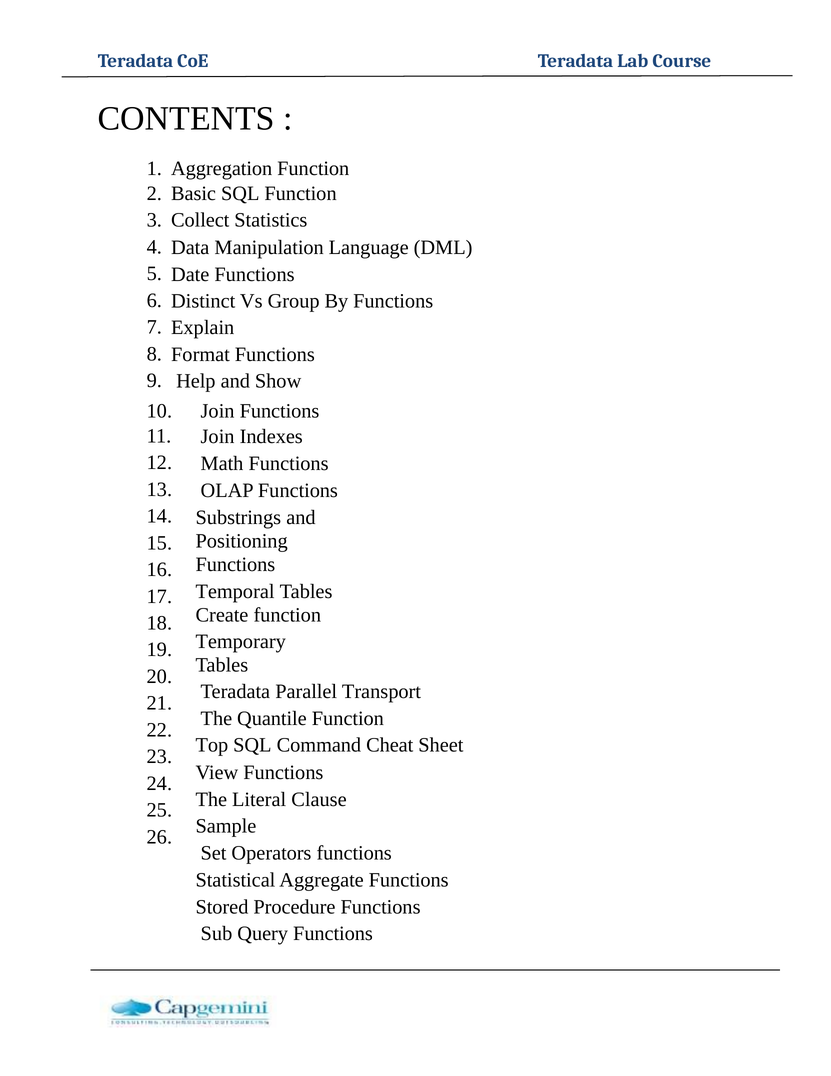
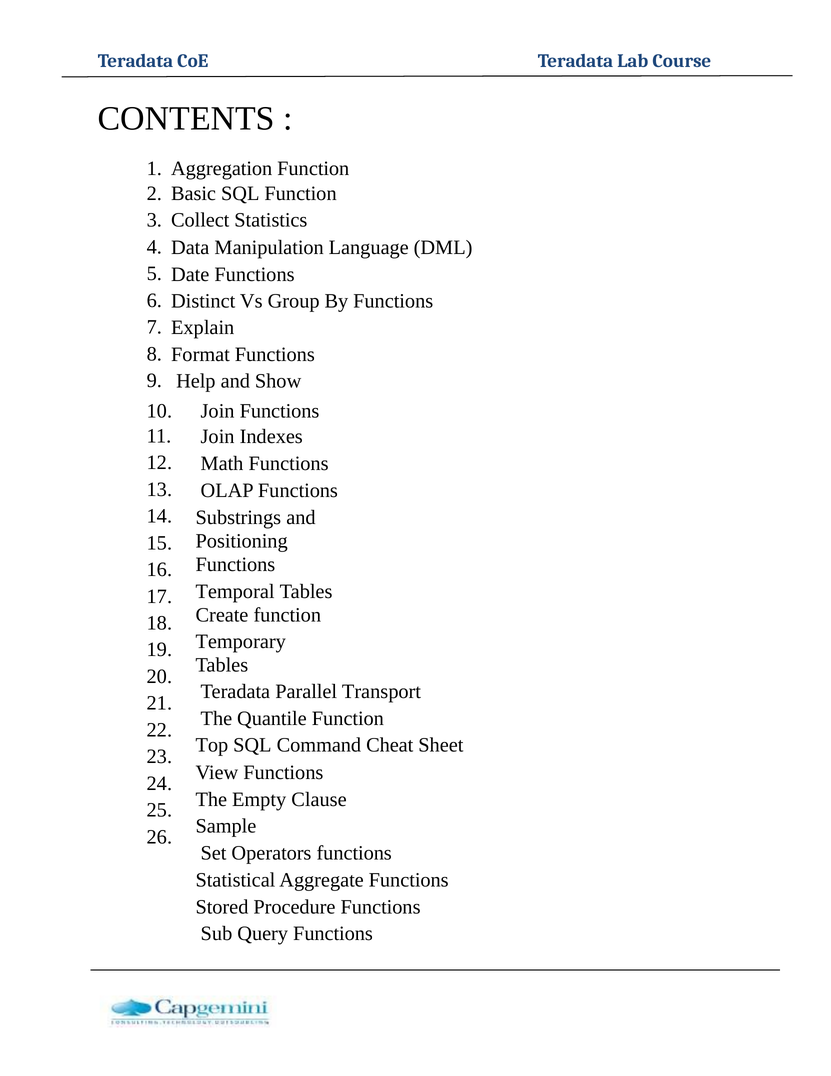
Literal: Literal -> Empty (259, 799)
